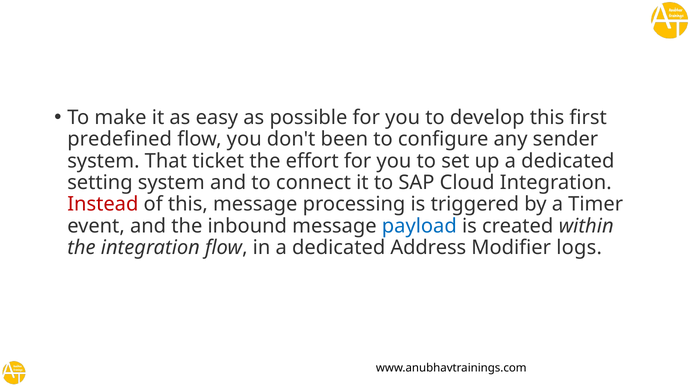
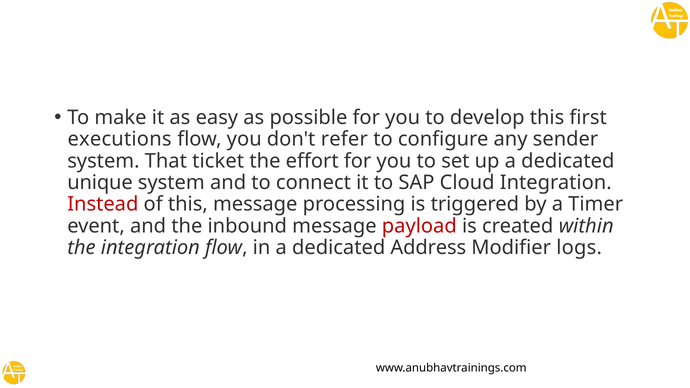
predefined: predefined -> executions (120, 139)
been: been -> refer (344, 139)
setting: setting -> unique (100, 183)
payload colour: blue -> red (419, 226)
